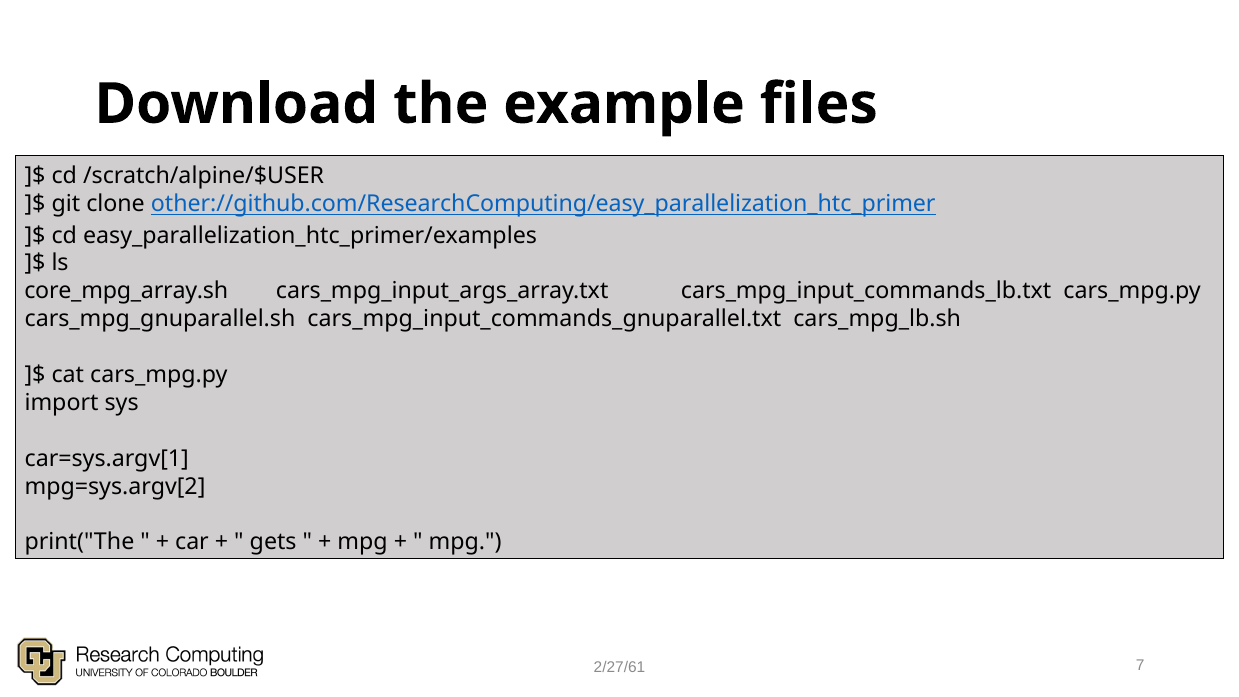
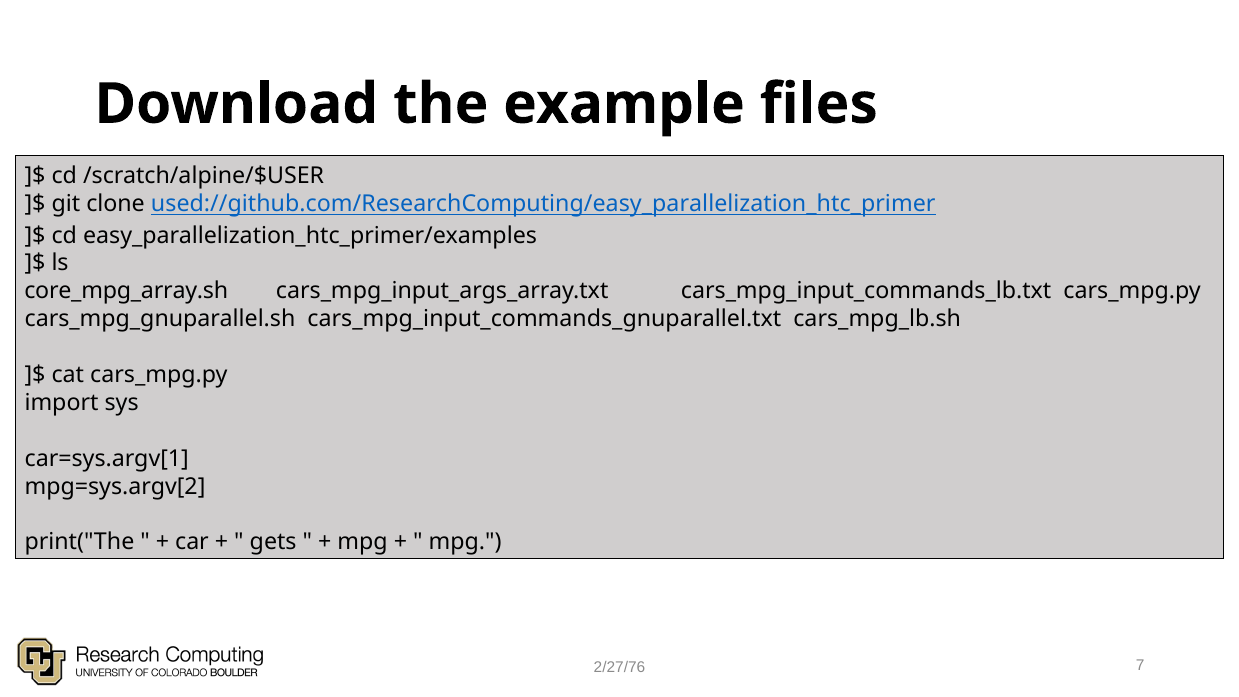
other://github.com/ResearchComputing/easy_parallelization_htc_primer: other://github.com/ResearchComputing/easy_parallelization_htc_primer -> used://github.com/ResearchComputing/easy_parallelization_htc_primer (543, 204)
2/27/61: 2/27/61 -> 2/27/76 (619, 667)
